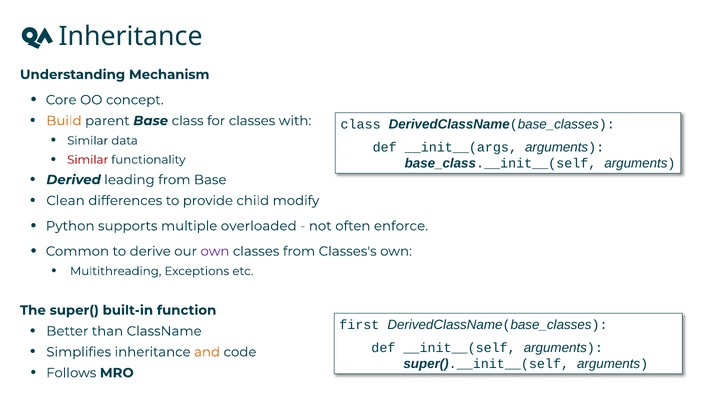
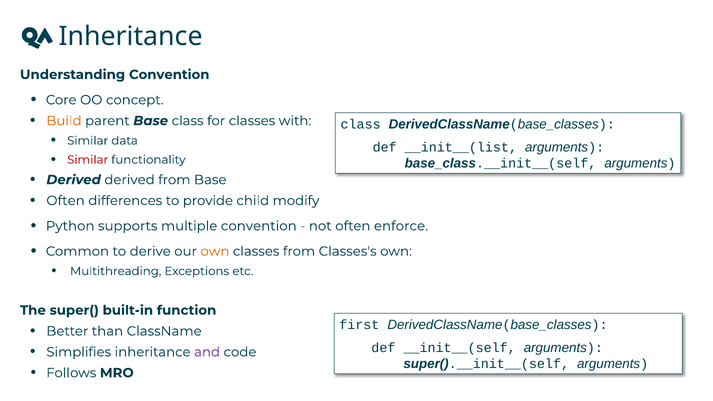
Understanding Mechanism: Mechanism -> Convention (169, 75)
__init__(args: __init__(args -> __init__(list (461, 147)
Derived leading: leading -> derived (130, 180)
Clean: Clean -> Often (66, 201)
multiple overloaded: overloaded -> convention (259, 226)
own colour: purple -> orange (215, 251)
and colour: orange -> purple (207, 352)
